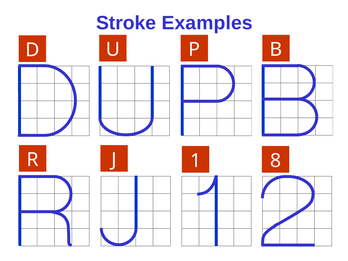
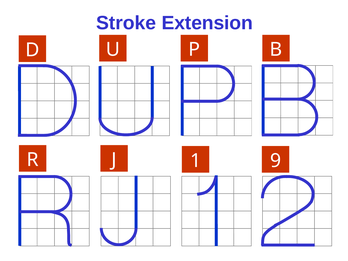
Examples: Examples -> Extension (207, 23)
8: 8 -> 9 (276, 161)
